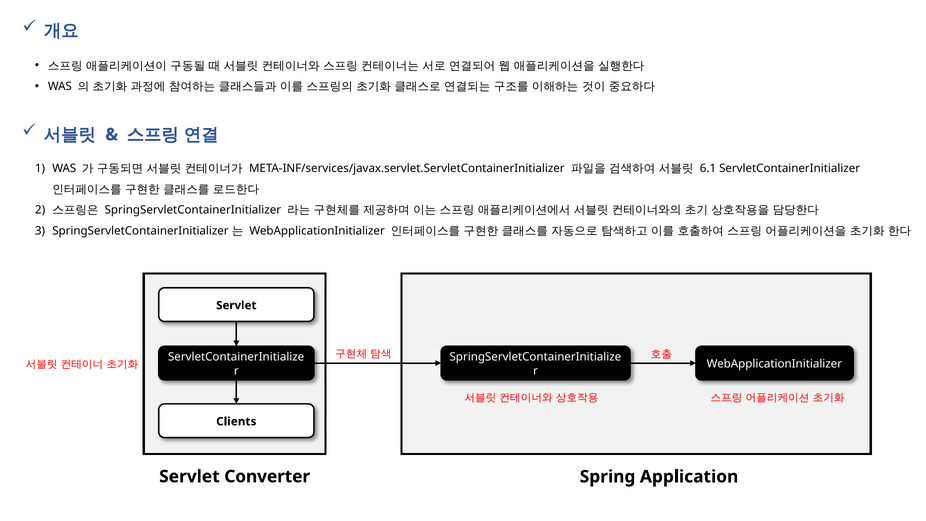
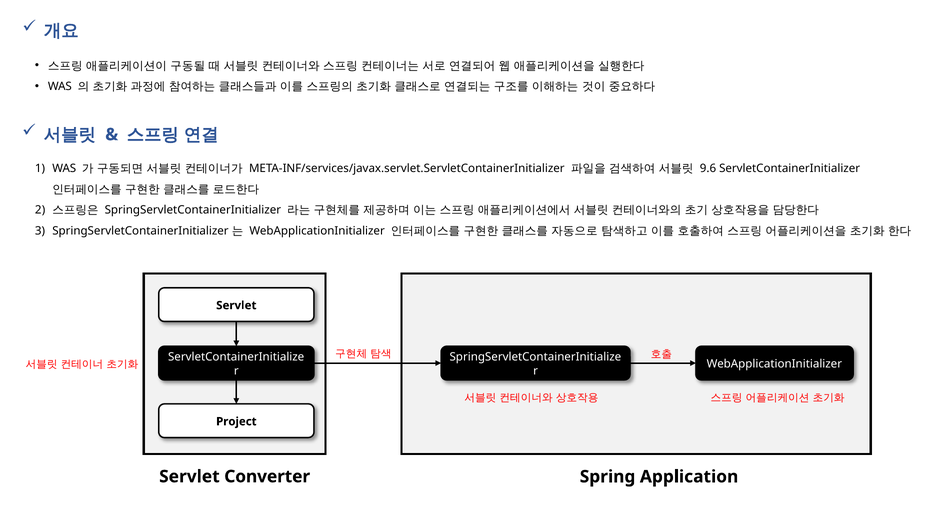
6.1: 6.1 -> 9.6 (708, 168)
Clients: Clients -> Project (236, 421)
